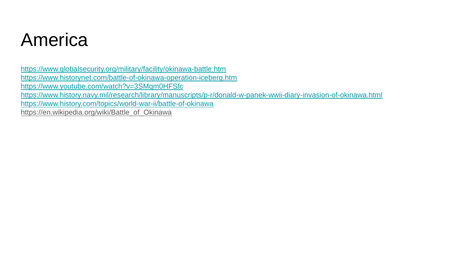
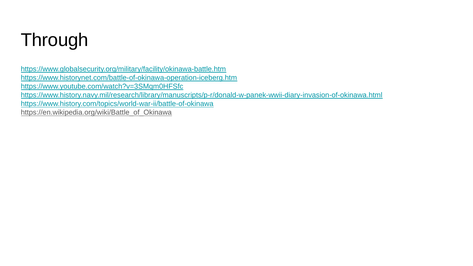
America: America -> Through (55, 40)
